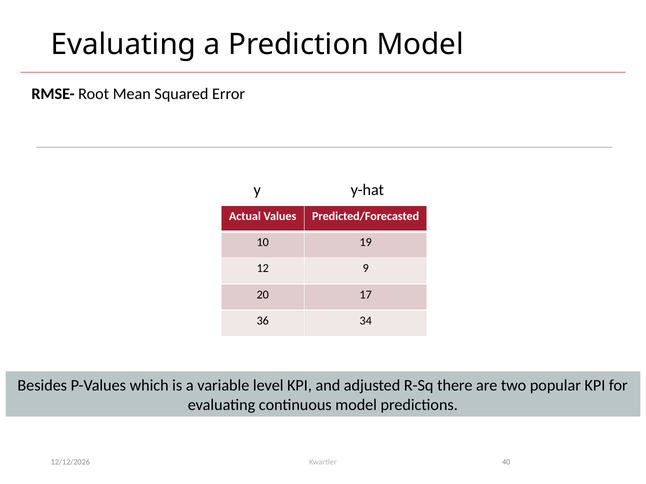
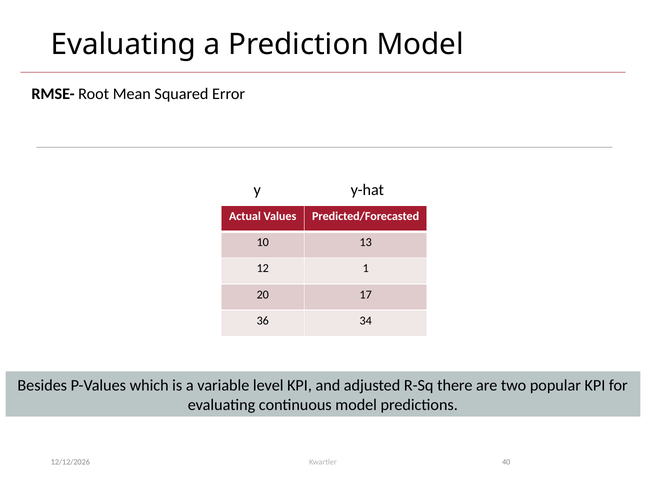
19: 19 -> 13 (366, 243)
9: 9 -> 1 (366, 269)
